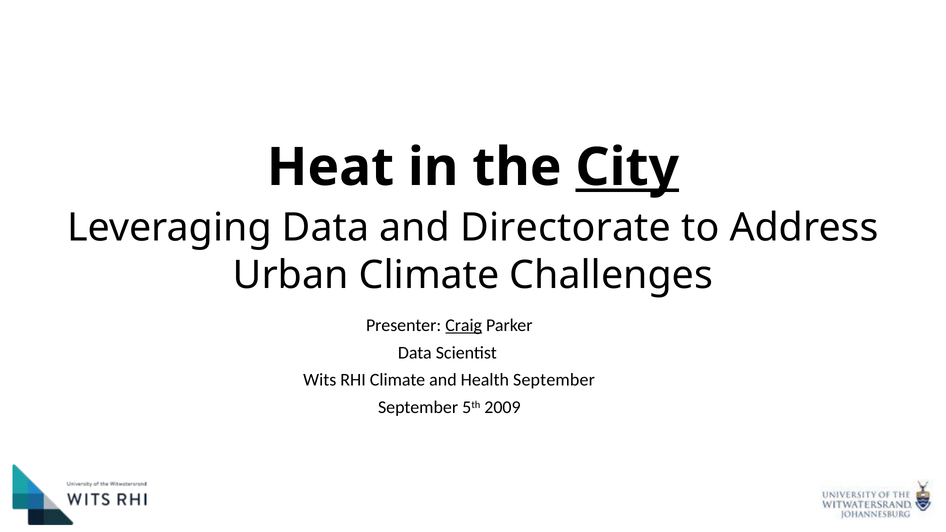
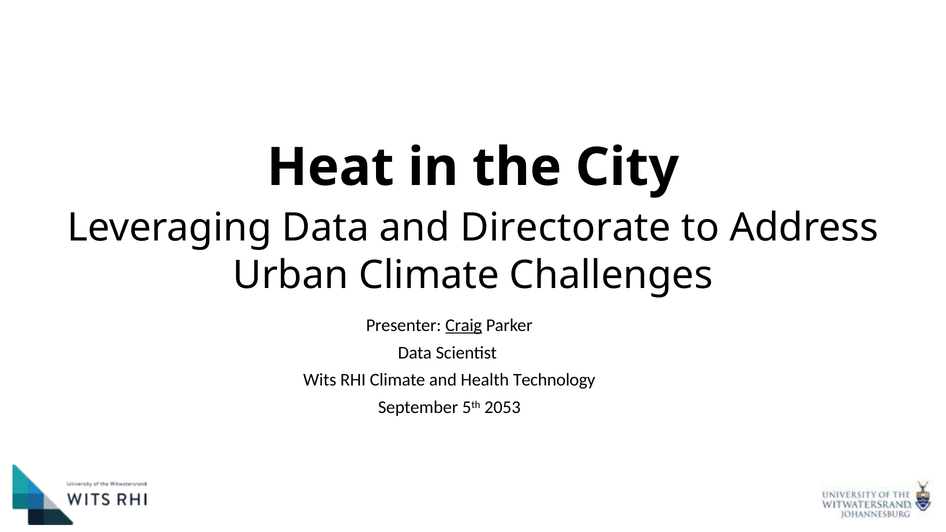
City underline: present -> none (627, 167)
Health September: September -> Technology (554, 380)
2009: 2009 -> 2053 (502, 408)
